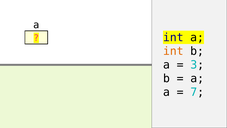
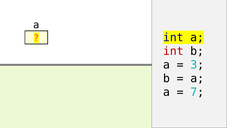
int colour: orange -> red (173, 51)
